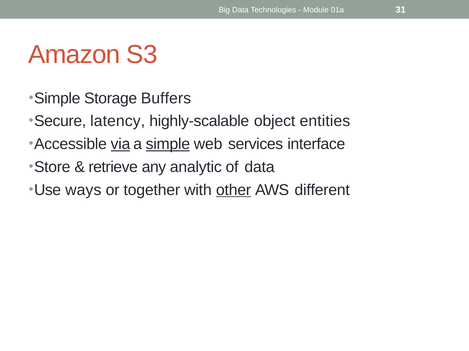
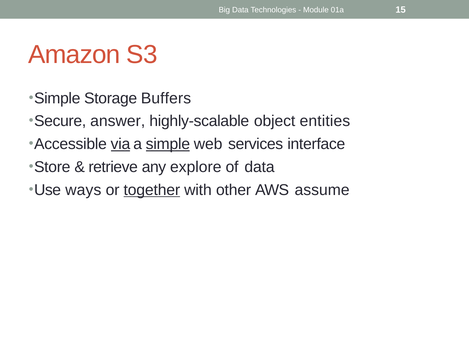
31: 31 -> 15 (401, 10)
latency: latency -> answer (118, 121)
analytic: analytic -> explore (196, 167)
together underline: none -> present (152, 190)
other underline: present -> none (234, 190)
different: different -> assume (322, 190)
